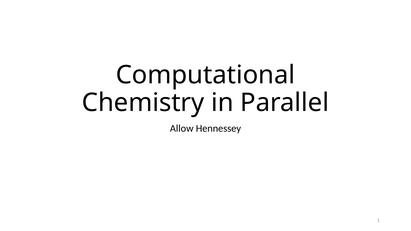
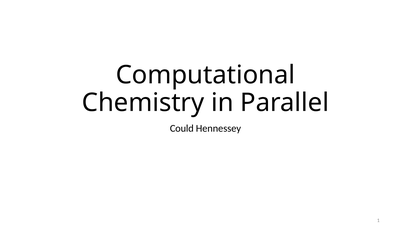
Allow: Allow -> Could (182, 128)
